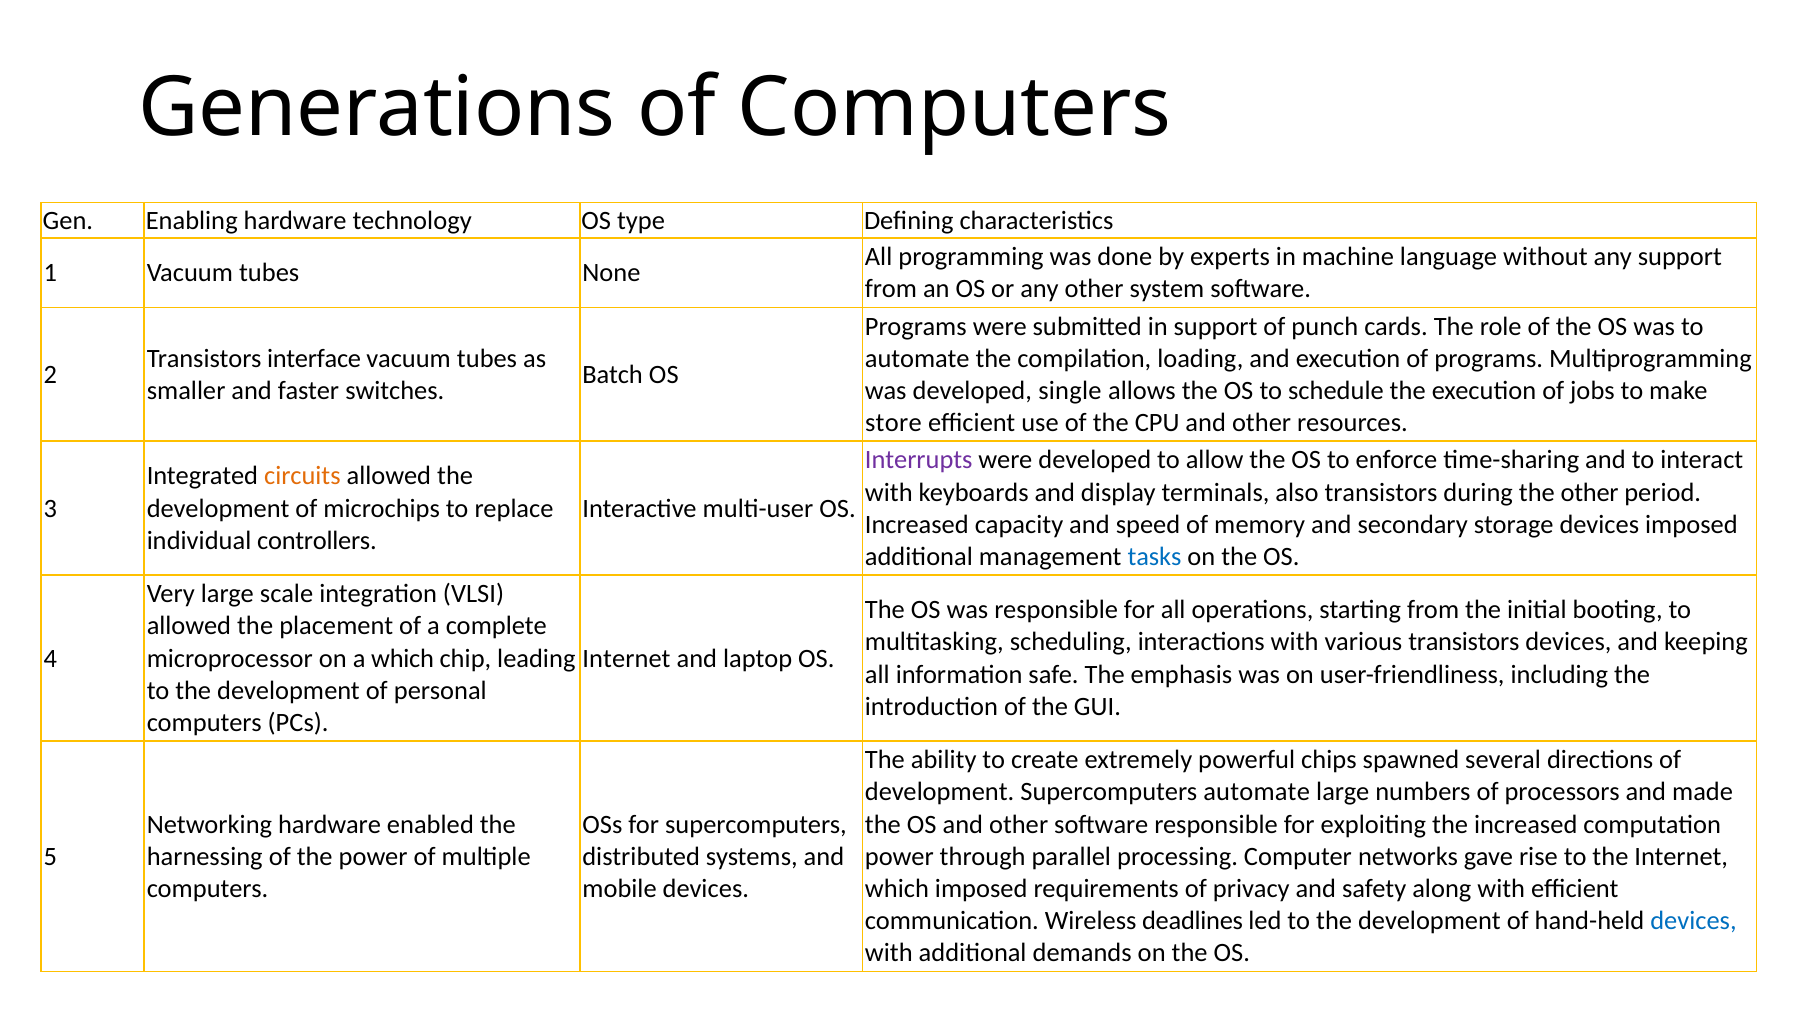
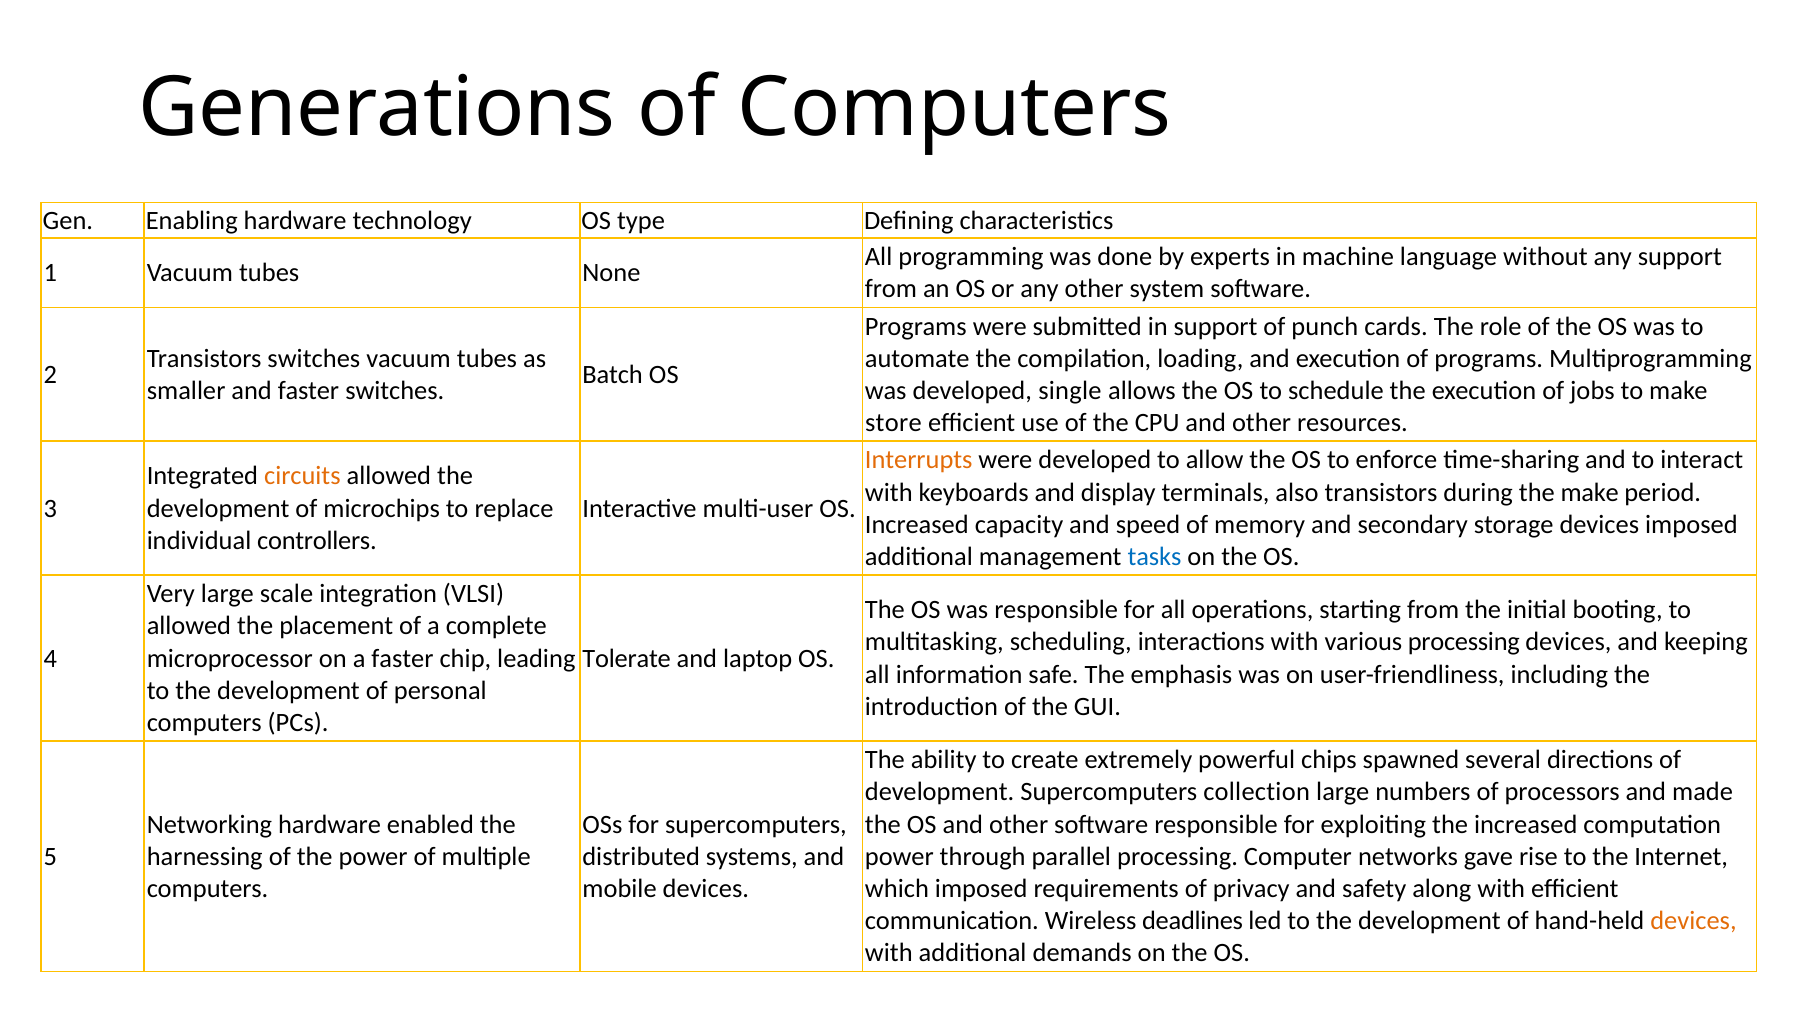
Transistors interface: interface -> switches (314, 358)
Interrupts colour: purple -> orange (919, 460)
the other: other -> make (1590, 492)
various transistors: transistors -> processing (1464, 642)
a which: which -> faster (402, 658)
Internet: Internet -> Tolerate (627, 658)
Supercomputers automate: automate -> collection (1257, 792)
devices colour: blue -> orange (1693, 921)
